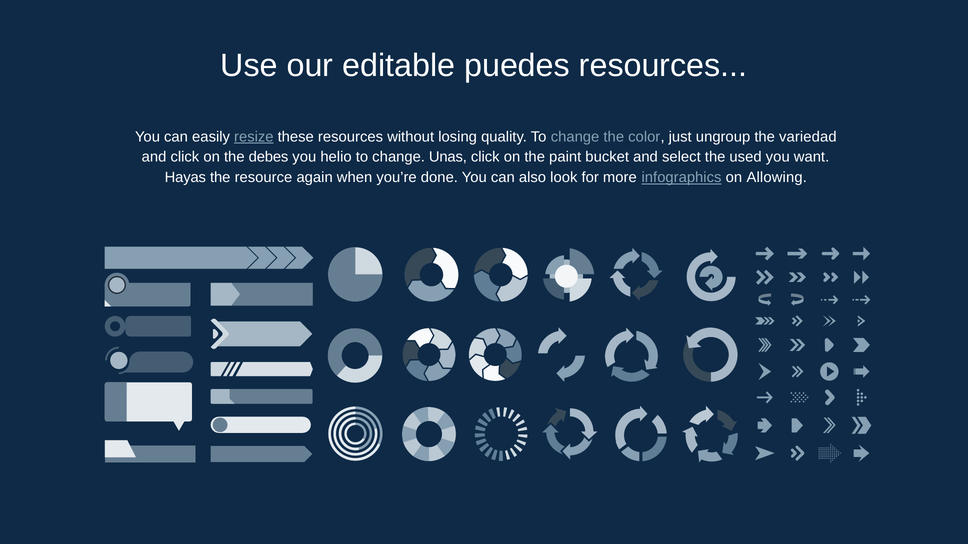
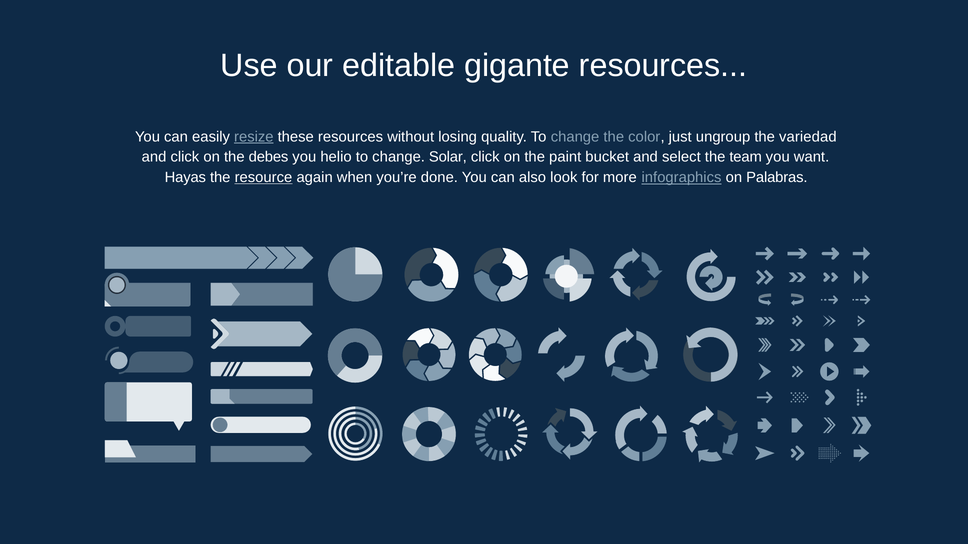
puedes: puedes -> gigante (517, 66)
Unas: Unas -> Solar (448, 157)
used: used -> team (746, 157)
resource underline: none -> present (263, 178)
Allowing: Allowing -> Palabras (777, 178)
